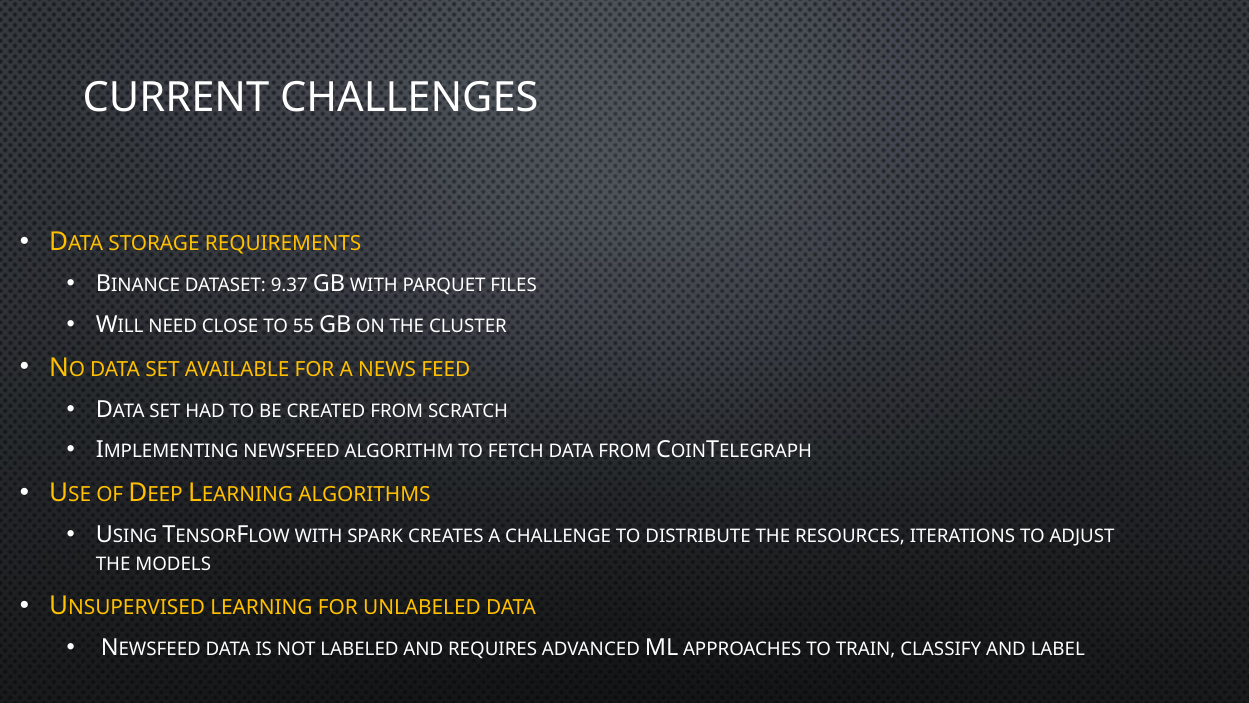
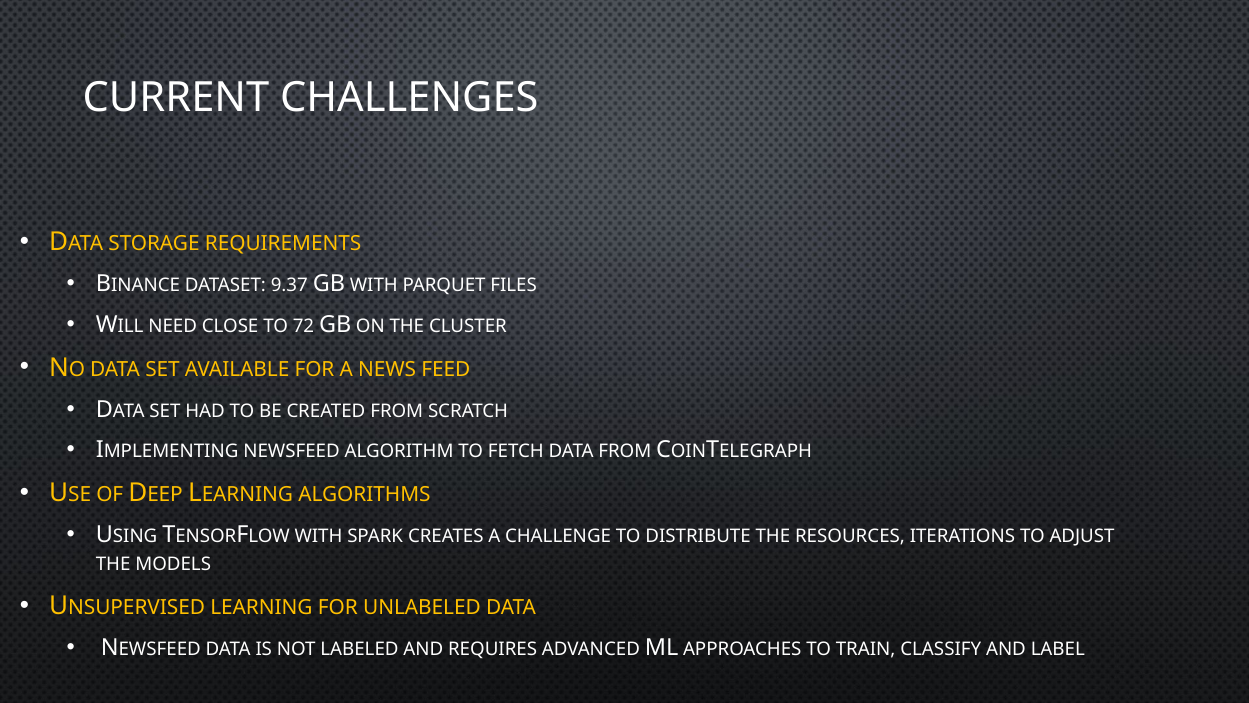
55: 55 -> 72 (303, 326)
